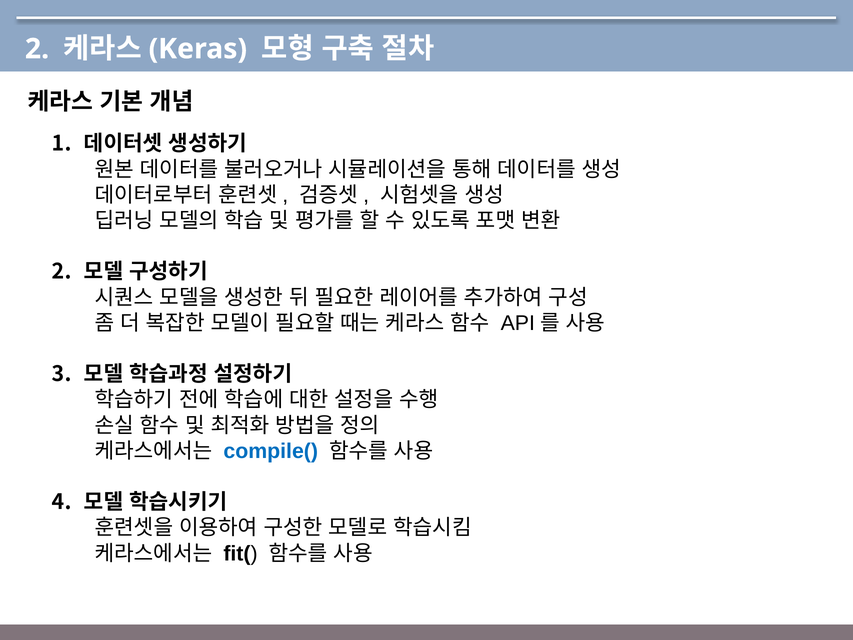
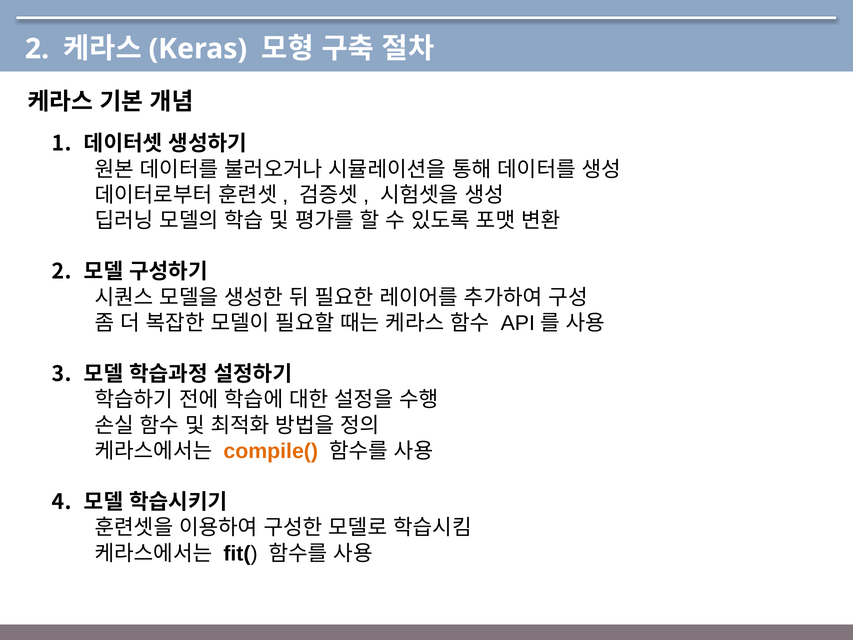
compile( colour: blue -> orange (271, 451)
